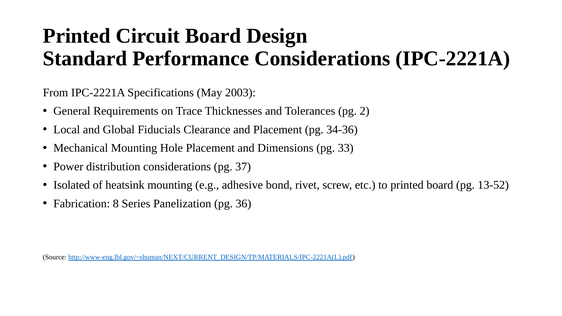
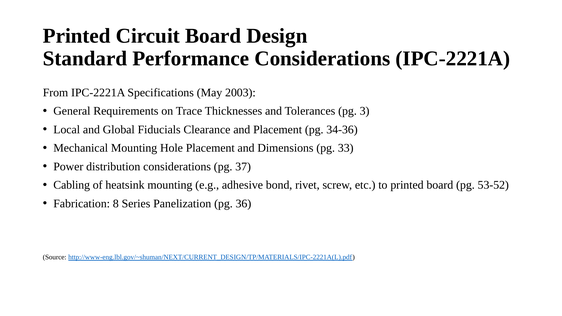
2: 2 -> 3 (365, 111)
Isolated: Isolated -> Cabling (72, 185)
13-52: 13-52 -> 53-52 (493, 185)
